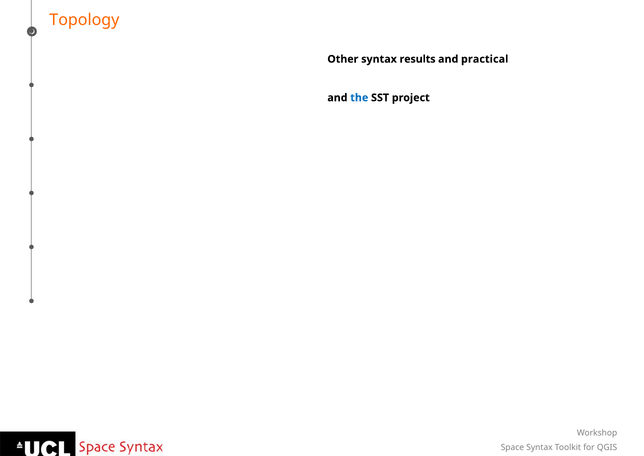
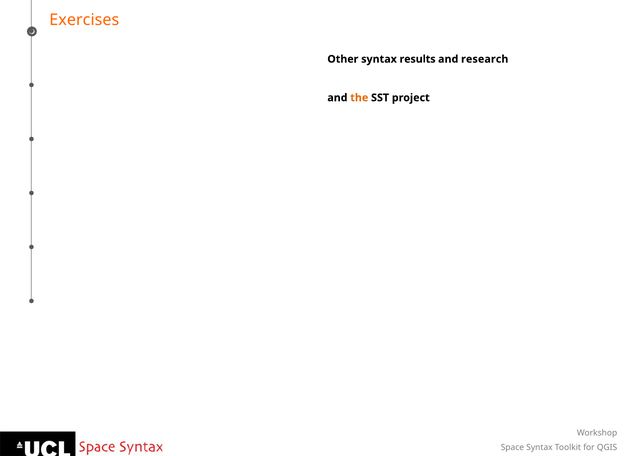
Topology: Topology -> Exercises (84, 20)
practical: practical -> research (485, 59)
the colour: blue -> orange (359, 98)
